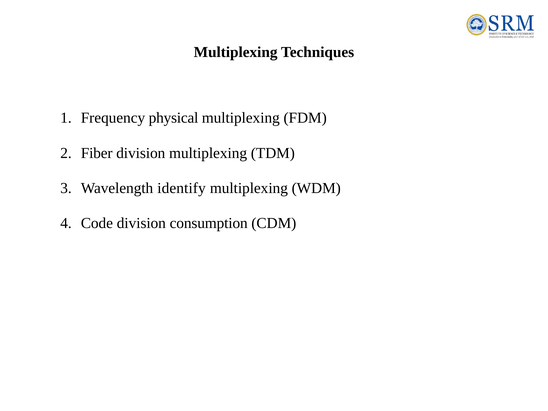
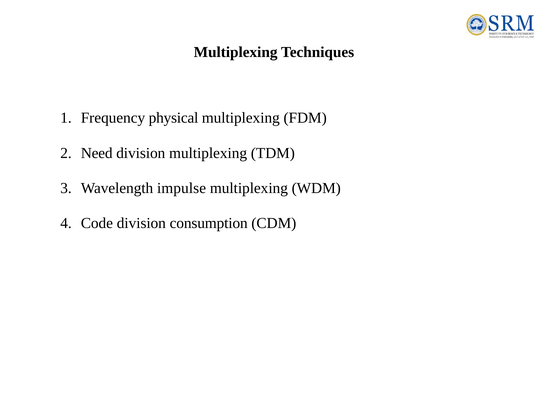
Fiber: Fiber -> Need (97, 153)
identify: identify -> impulse (182, 188)
